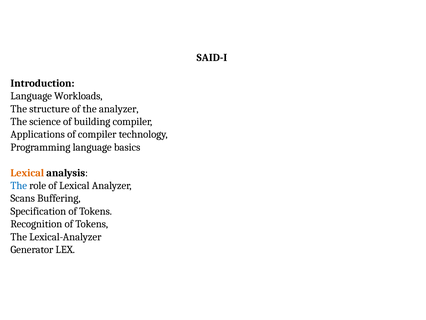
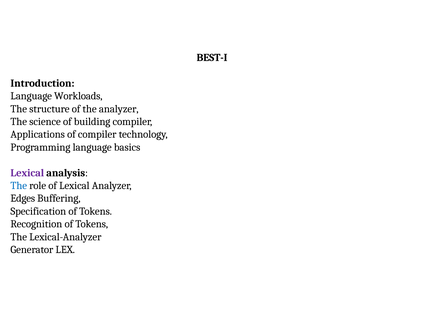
SAID-I: SAID-I -> BEST-I (212, 58)
Lexical colour: orange -> purple (27, 173)
Scans: Scans -> Edges (23, 198)
